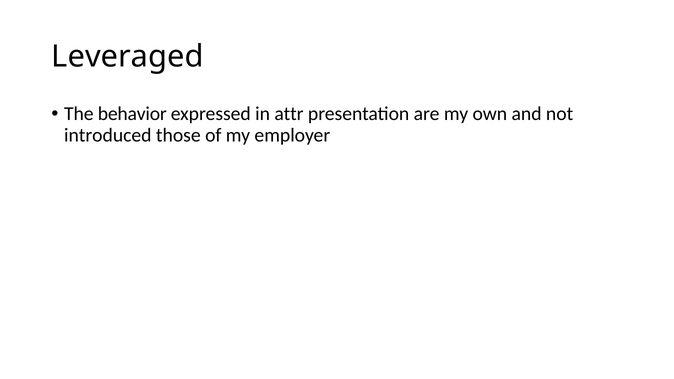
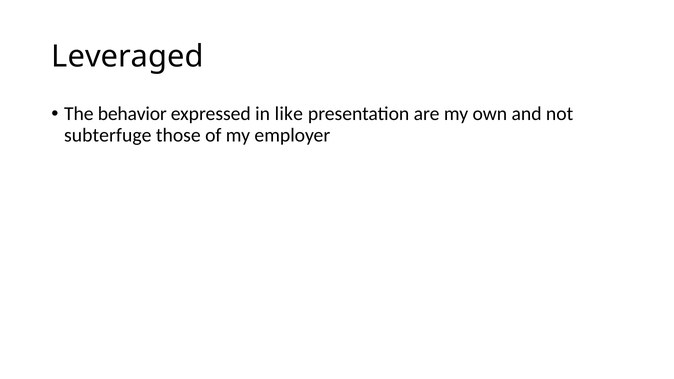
attr: attr -> like (289, 114)
introduced: introduced -> subterfuge (108, 135)
